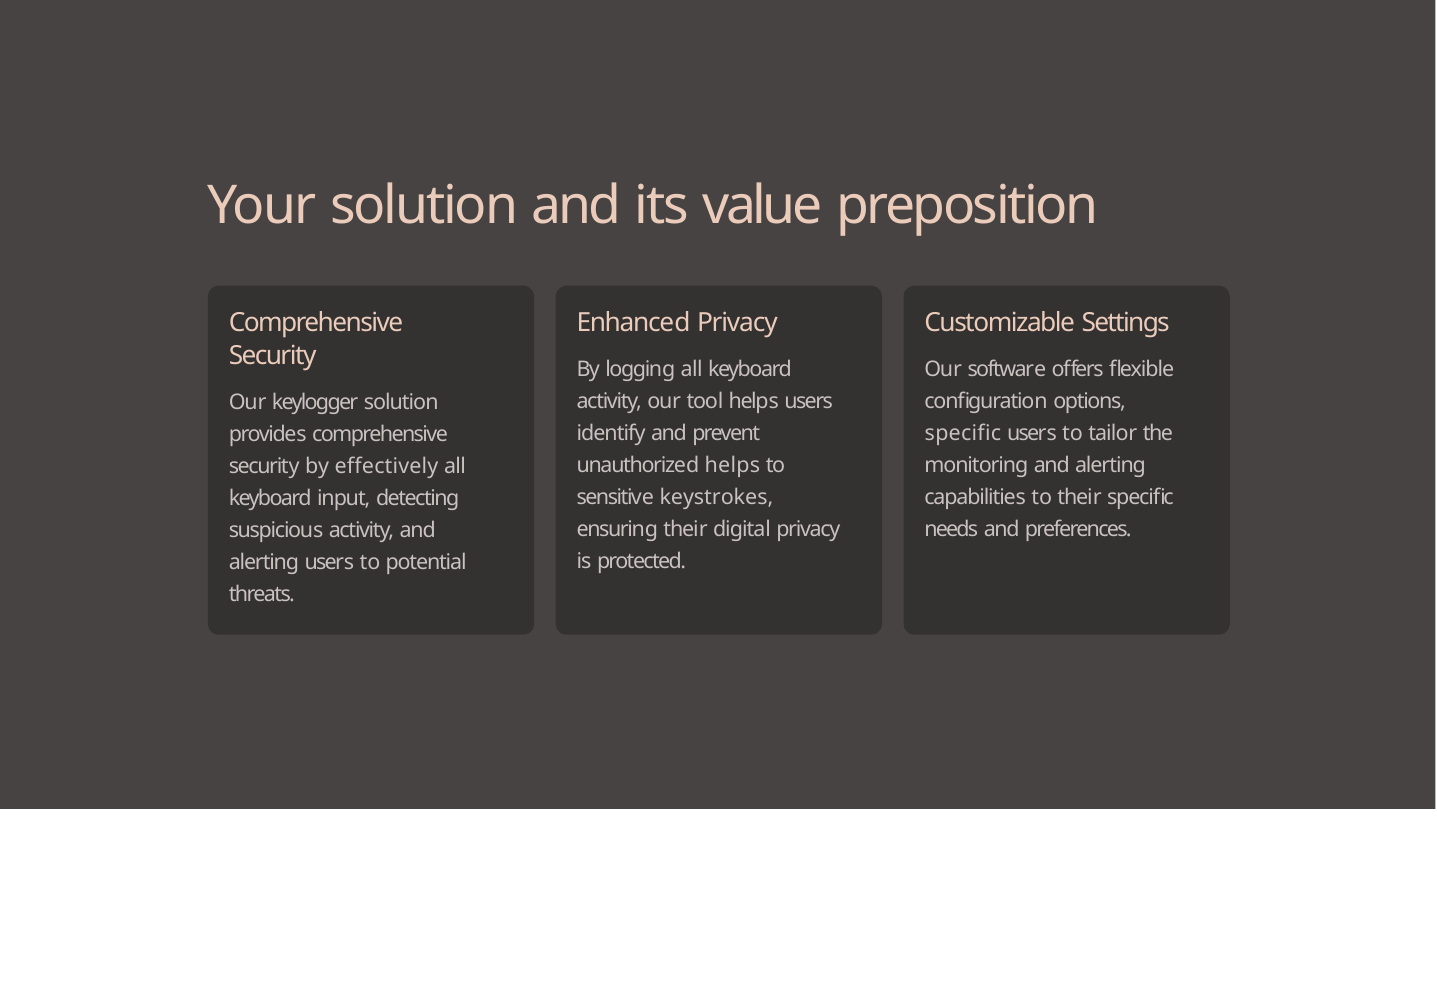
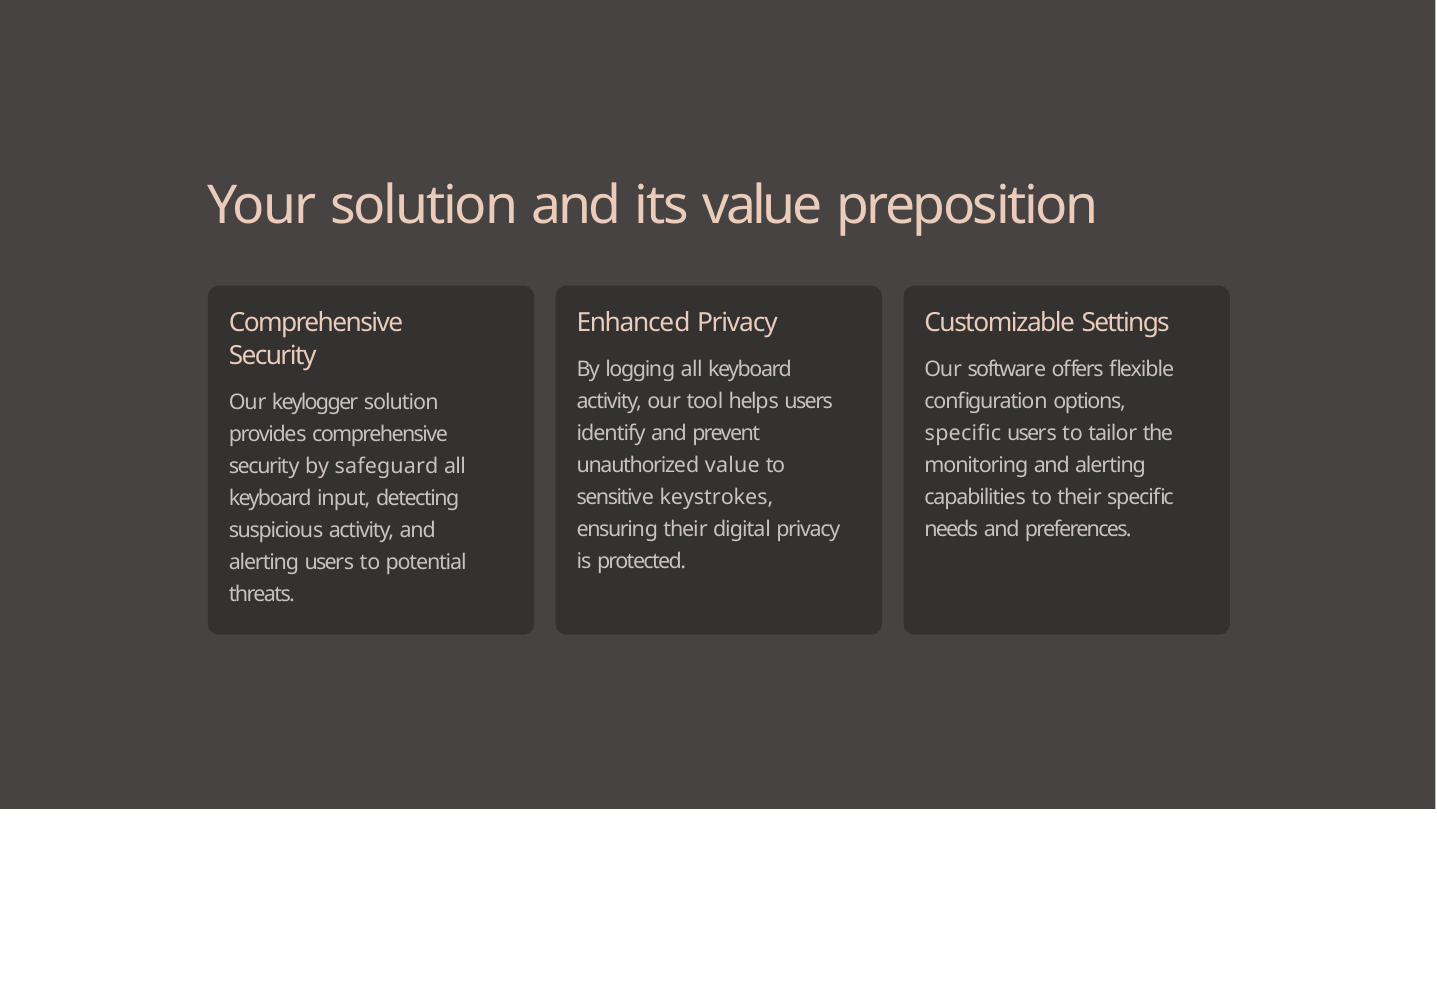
unauthorized helps: helps -> value (732, 465)
effectively: effectively -> safeguard (386, 466)
